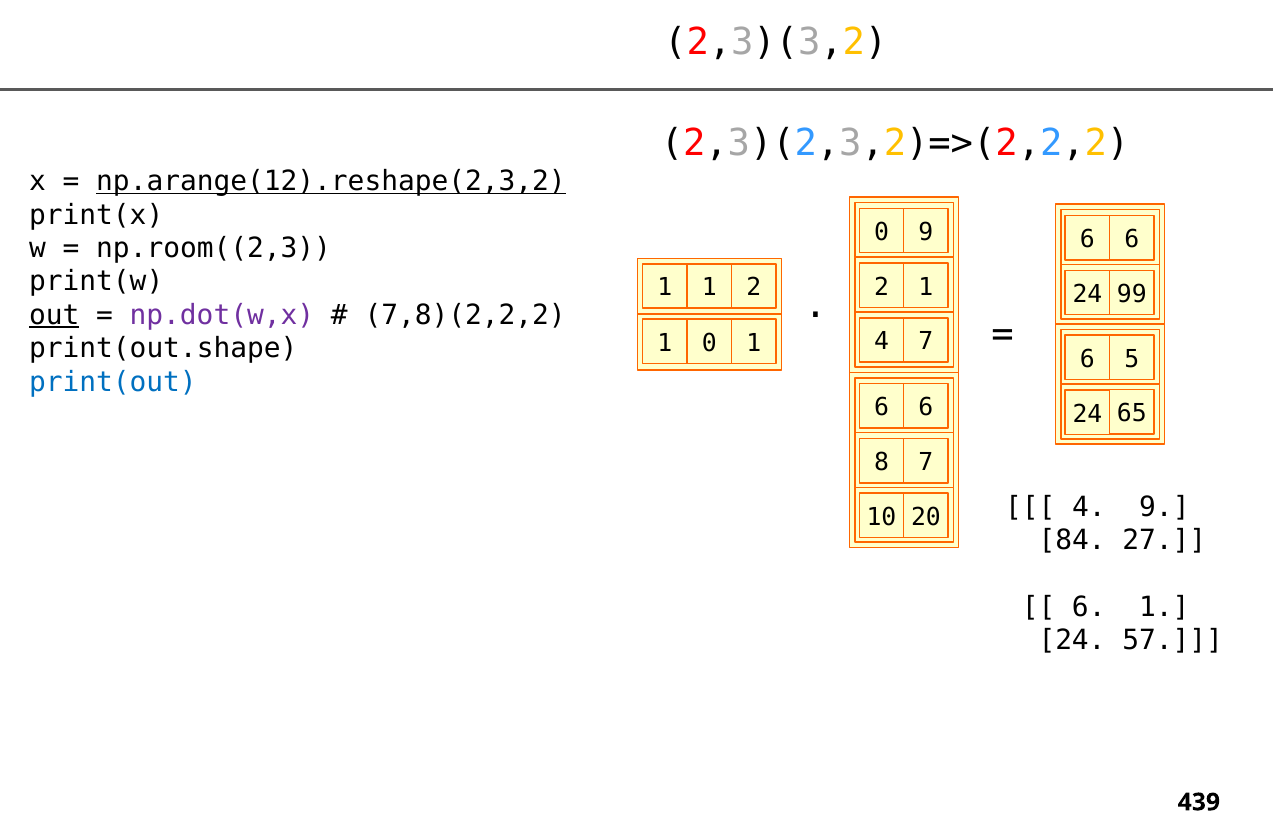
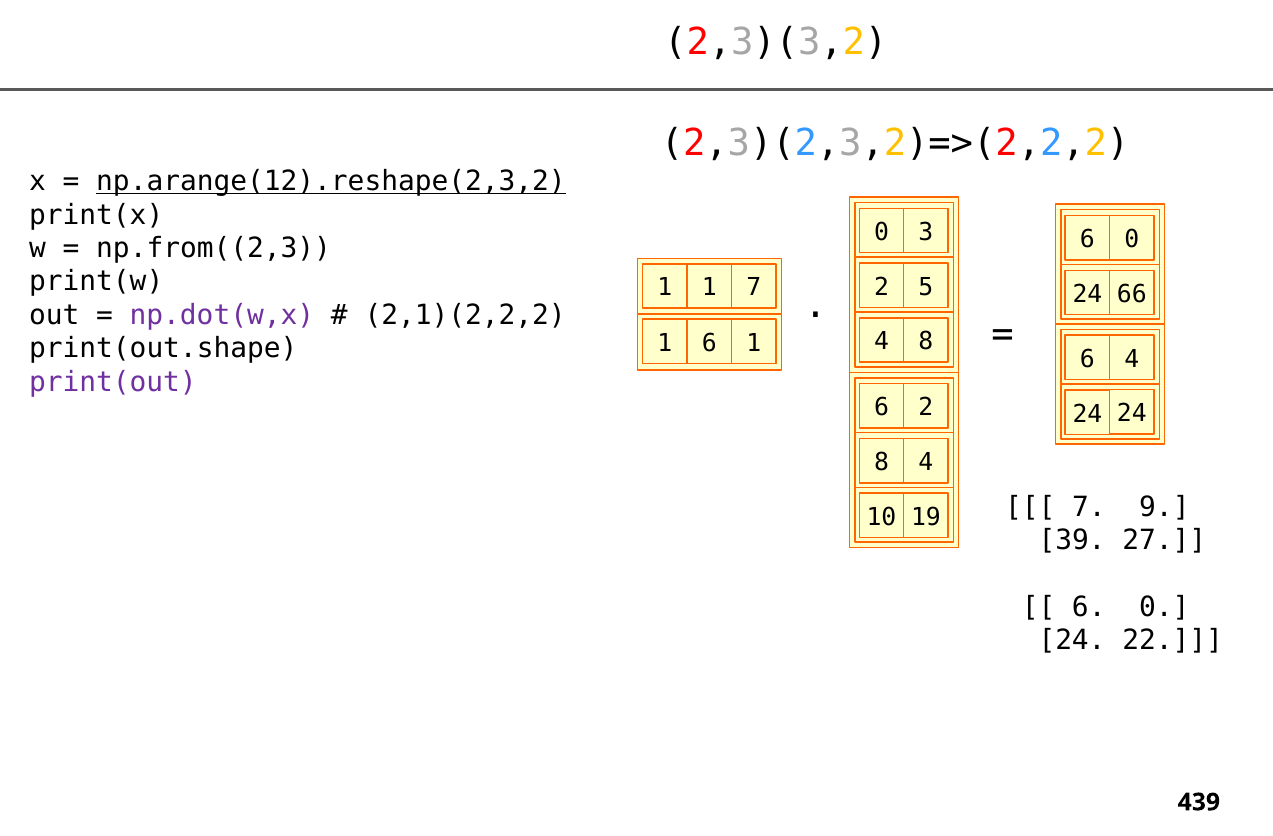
0 9: 9 -> 3 (926, 232)
6: 6 -> 0 (1132, 239)
np.room((2,3: np.room((2,3 -> np.from((2,3 (214, 248)
1: 1 -> 5 (926, 287)
1 2: 2 -> 7 (754, 288)
99: 99 -> 66 (1132, 294)
out underline: present -> none (54, 315)
7,8)(2,2,2: 7,8)(2,2,2 -> 2,1)(2,2,2 (465, 315)
4 7: 7 -> 8 (926, 342)
1 0: 0 -> 6 (709, 343)
6 5: 5 -> 4 (1132, 359)
print(out colour: blue -> purple (113, 382)
6: 6 -> 2 (926, 408)
24 65: 65 -> 24 (1132, 414)
8 7: 7 -> 4 (926, 462)
4: 4 -> 7 (1089, 507)
20: 20 -> 19 (926, 517)
84: 84 -> 39 (1072, 541)
1: 1 -> 0 (1164, 607)
57: 57 -> 22 (1173, 641)
